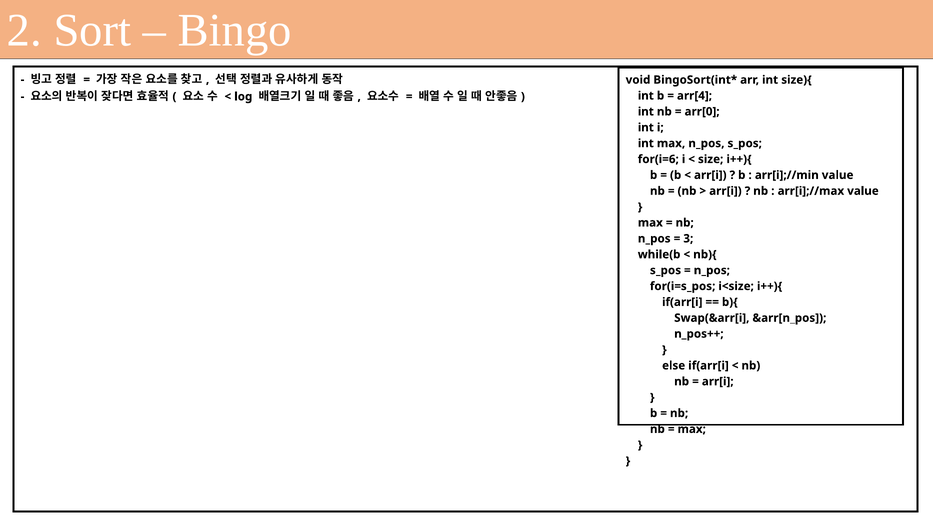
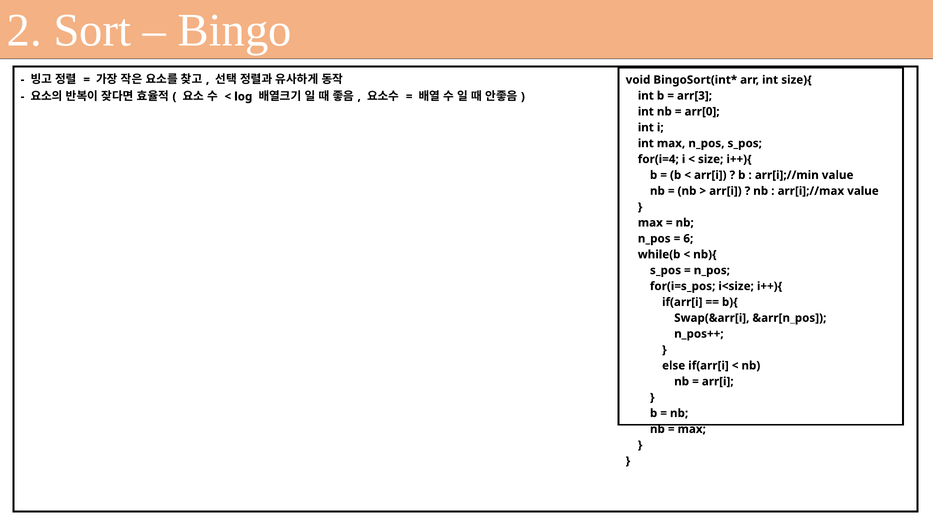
arr[4: arr[4 -> arr[3 (694, 96)
for(i=6: for(i=6 -> for(i=4 (658, 159)
3: 3 -> 6 (688, 239)
